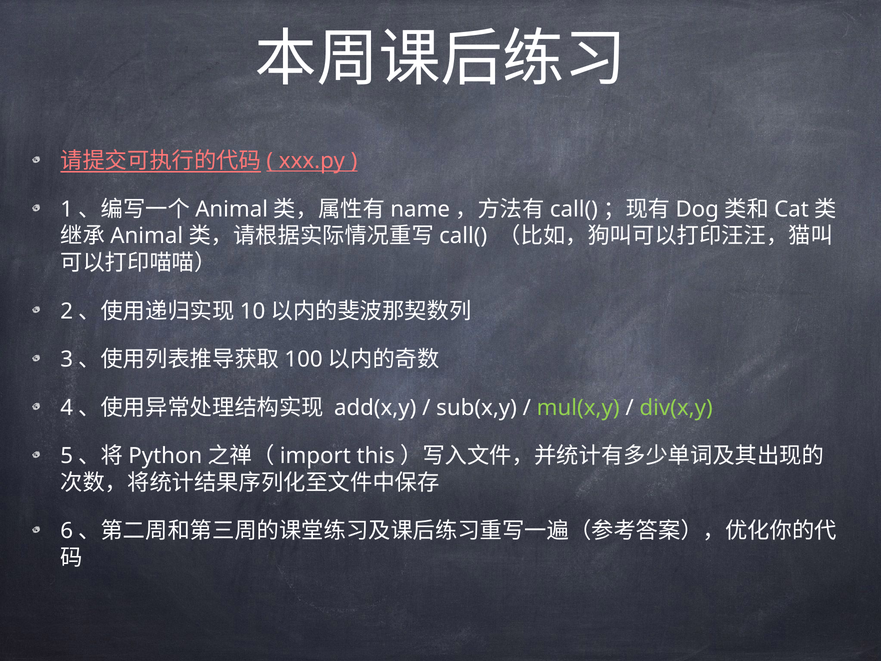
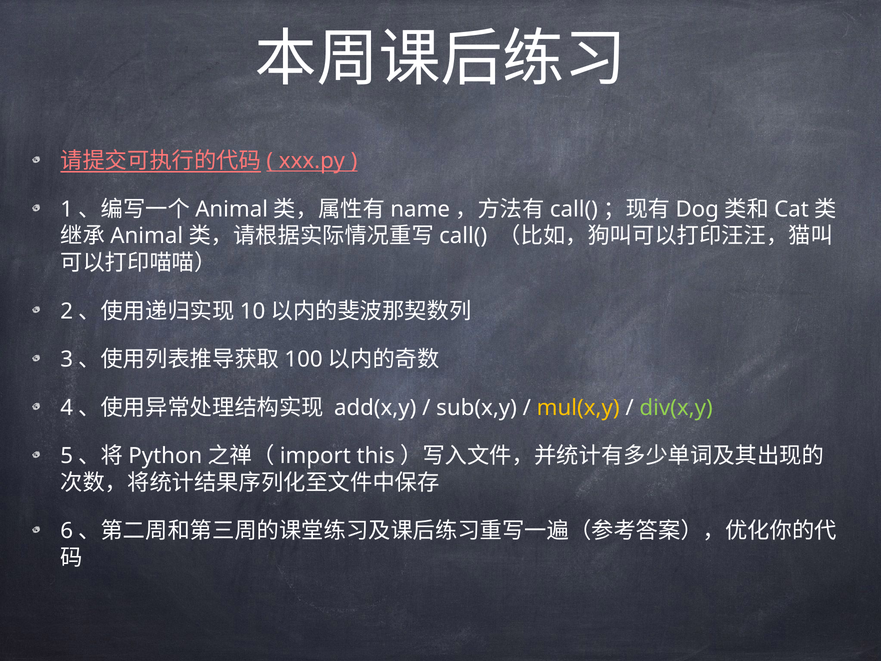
mul(x,y colour: light green -> yellow (578, 408)
